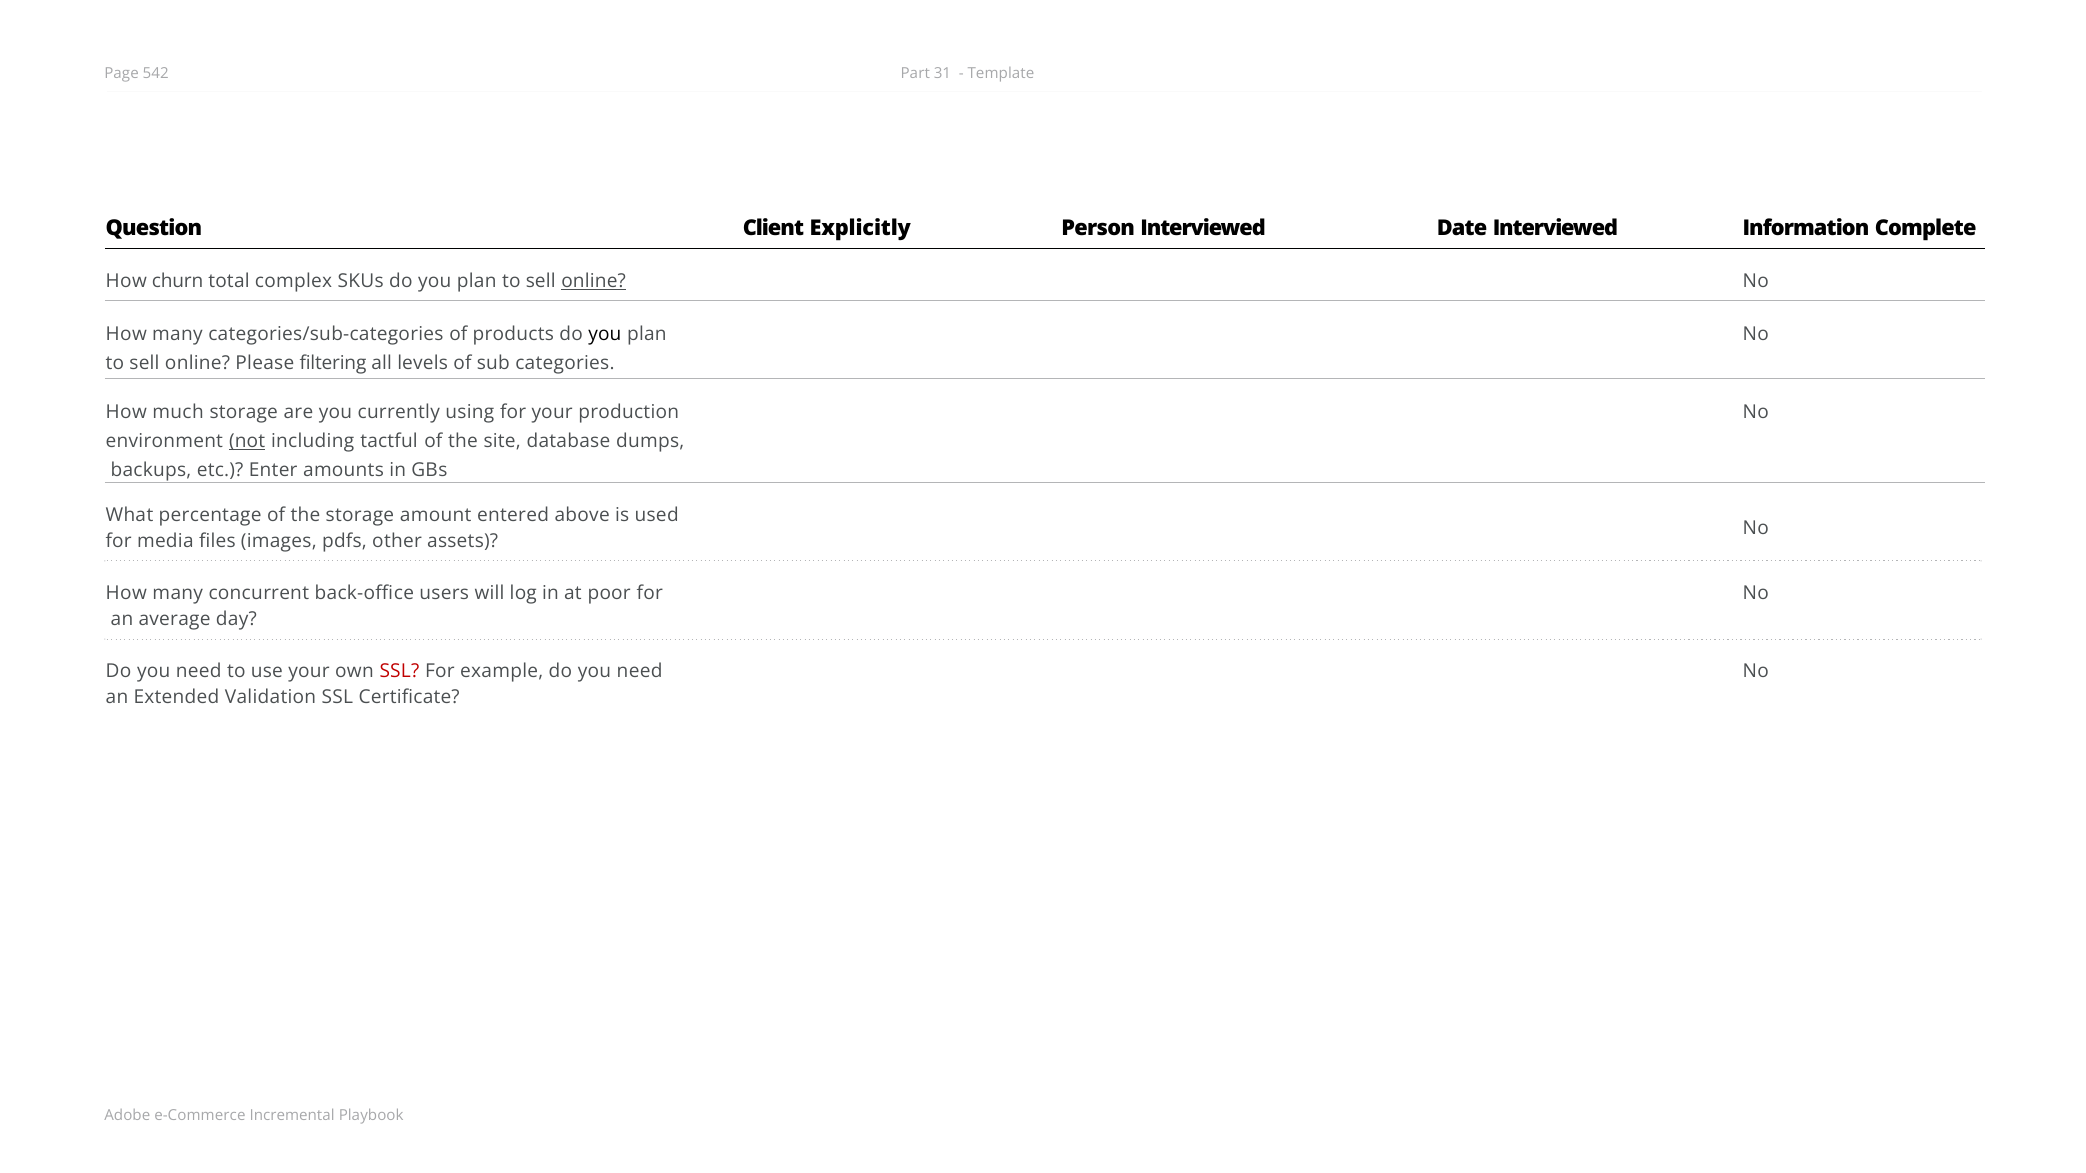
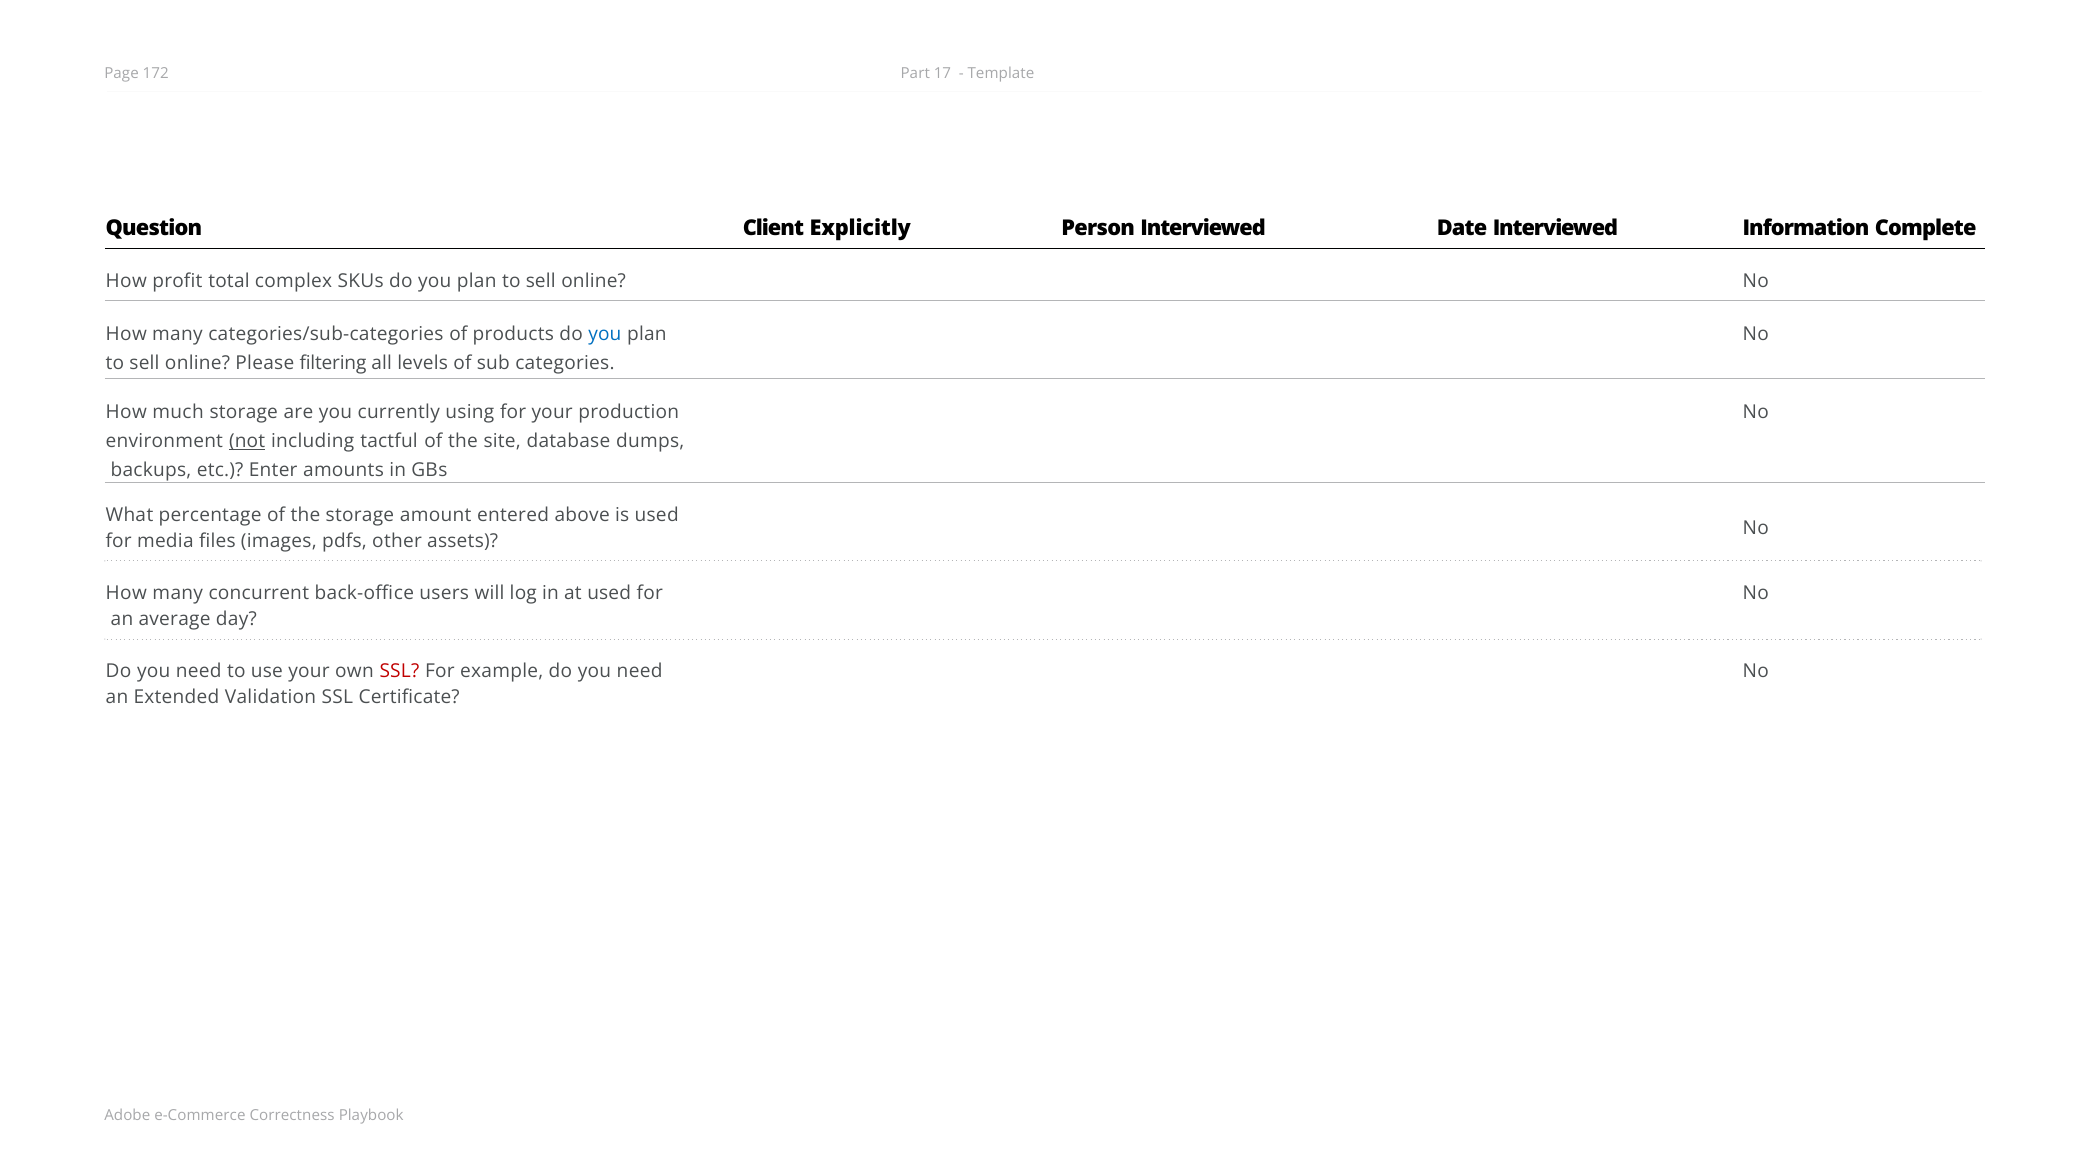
542: 542 -> 172 (156, 73)
31: 31 -> 17 (942, 73)
churn: churn -> profit (177, 282)
online underline: present -> none (594, 282)
you colour: black -> blue (605, 334)
at poor: poor -> used (609, 593)
Incremental: Incremental -> Correctness (292, 1116)
